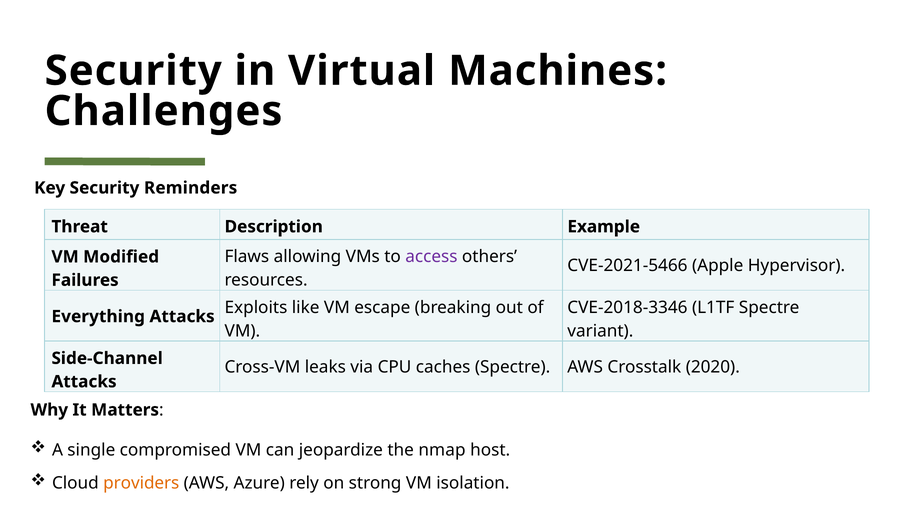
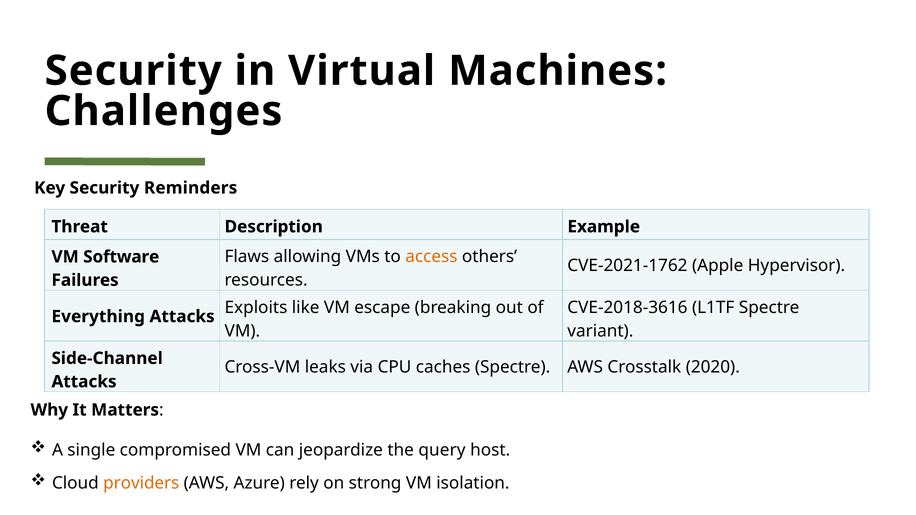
access colour: purple -> orange (431, 257)
Modified: Modified -> Software (121, 257)
CVE-2021-5466: CVE-2021-5466 -> CVE-2021-1762 (627, 266)
CVE-2018-3346: CVE-2018-3346 -> CVE-2018-3616 (627, 308)
nmap: nmap -> query (442, 450)
